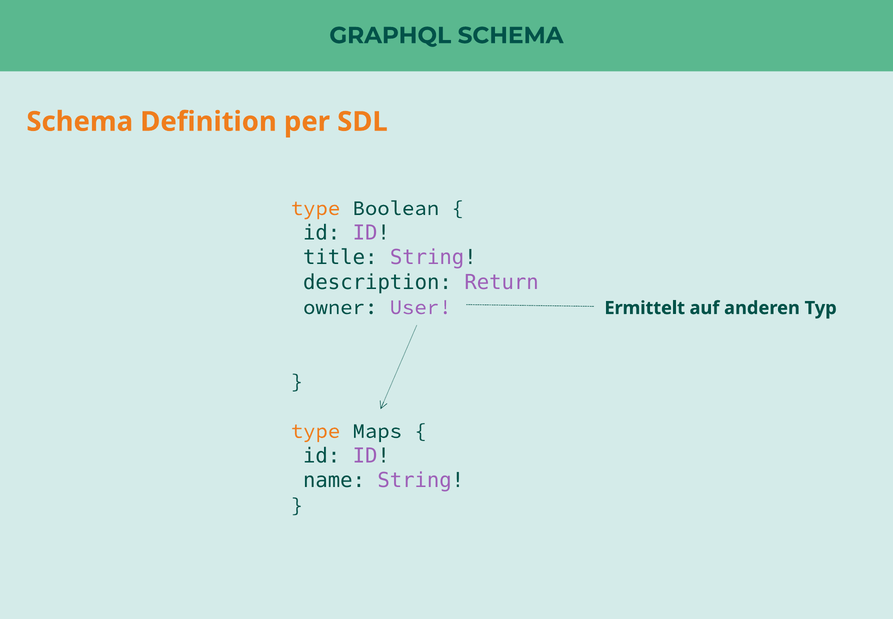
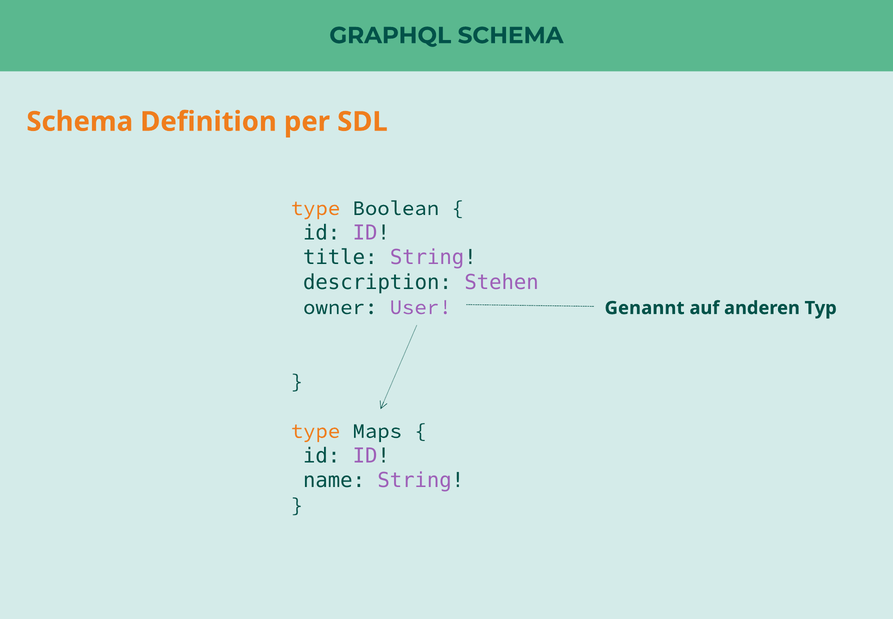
Return: Return -> Stehen (502, 282)
Ermittelt: Ermittelt -> Genannt (645, 308)
